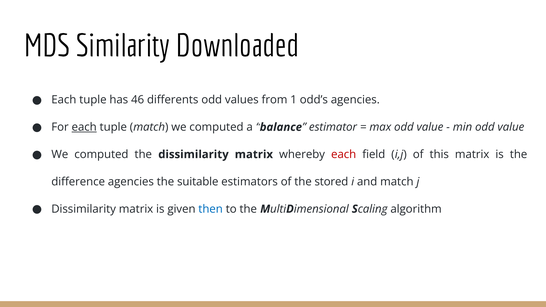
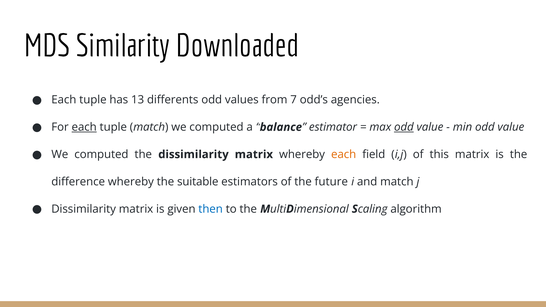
46: 46 -> 13 (138, 100)
1: 1 -> 7 (294, 100)
odd underline: none -> present (404, 127)
each colour: red -> orange (344, 154)
difference agencies: agencies -> whereby (131, 182)
stored: stored -> future (331, 182)
